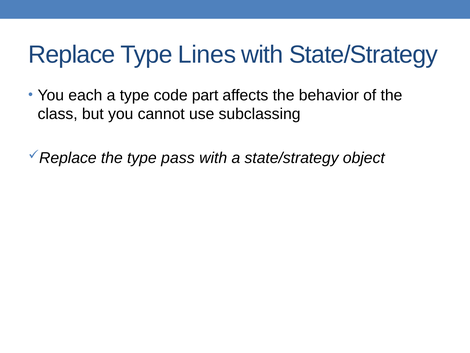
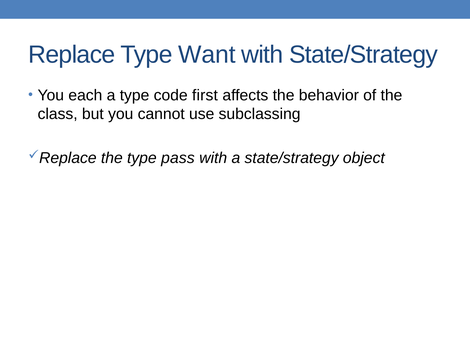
Lines: Lines -> Want (207, 55)
part: part -> first (205, 95)
